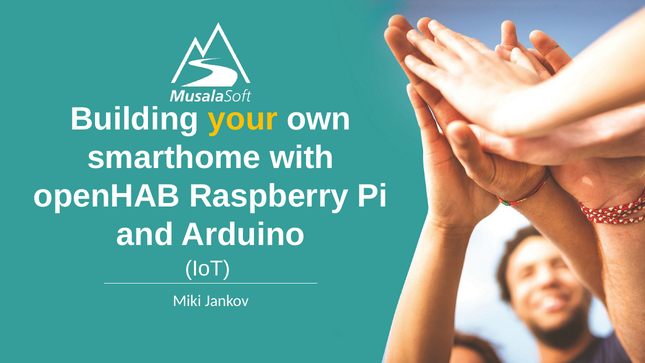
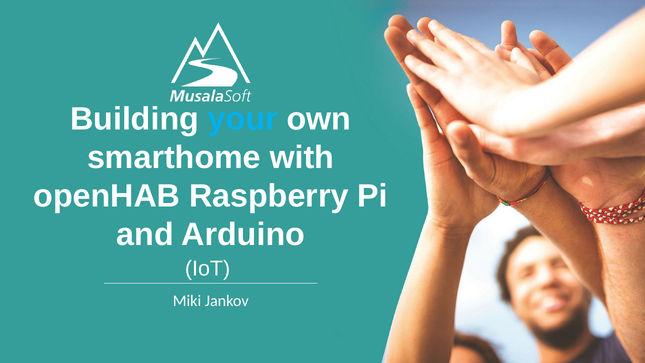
your colour: yellow -> light blue (243, 119)
